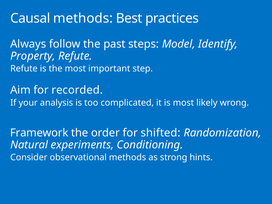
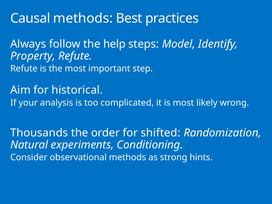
past: past -> help (114, 44)
recorded: recorded -> historical (77, 90)
Framework: Framework -> Thousands (39, 133)
